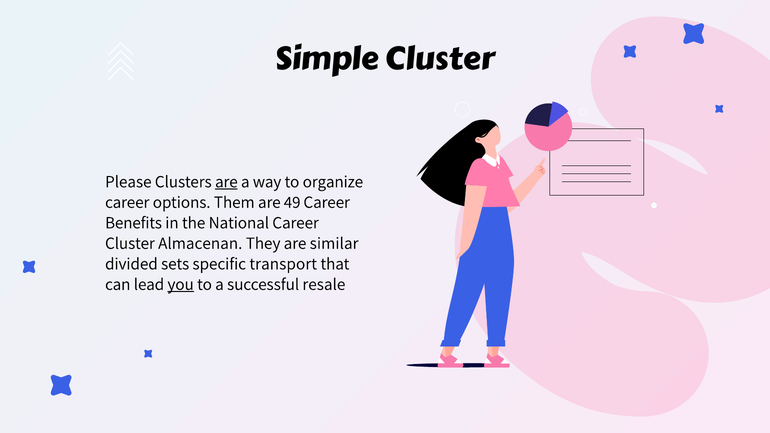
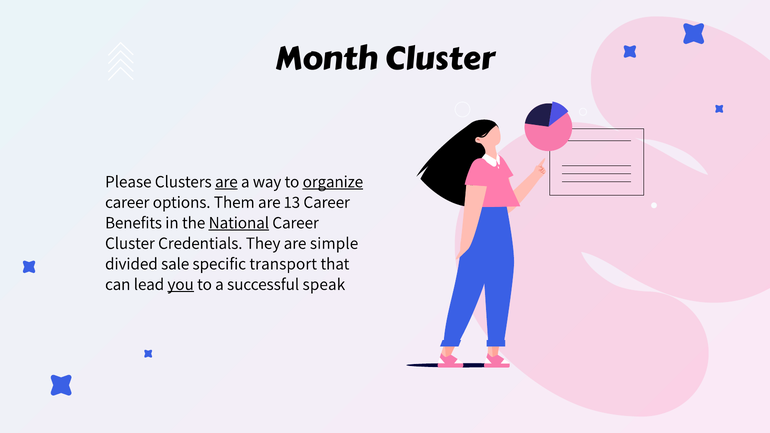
Simple: Simple -> Month (327, 59)
organize underline: none -> present (333, 182)
49: 49 -> 13 (292, 202)
National underline: none -> present (239, 223)
Almacenan: Almacenan -> Credentials (200, 243)
similar: similar -> simple (334, 243)
sets: sets -> sale (175, 264)
resale: resale -> speak (324, 284)
